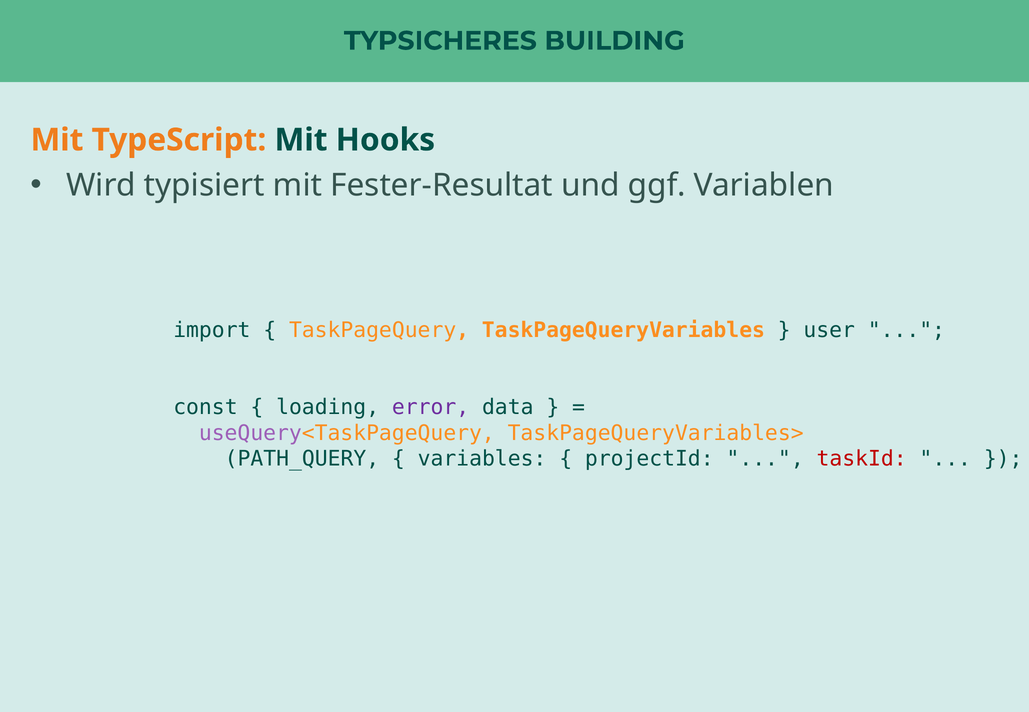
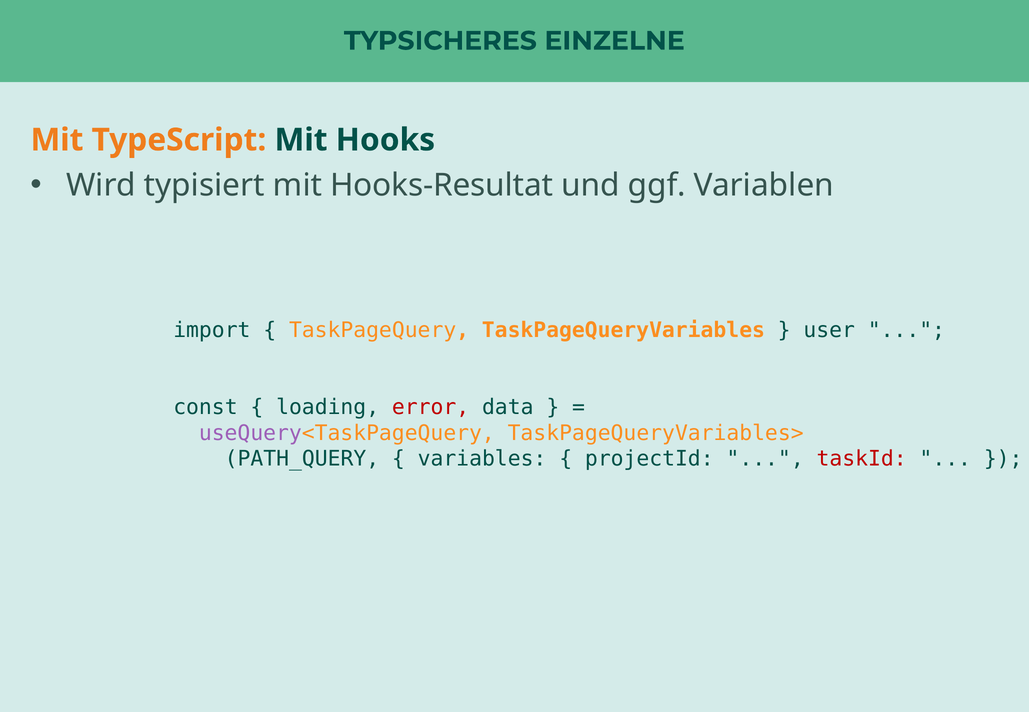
BUILDING: BUILDING -> EINZELNE (615, 41)
Fester-Resultat: Fester-Resultat -> Hooks-Resultat (442, 186)
error colour: purple -> red (431, 408)
